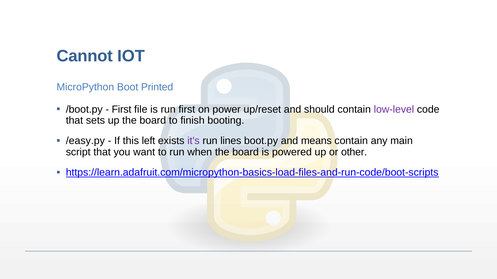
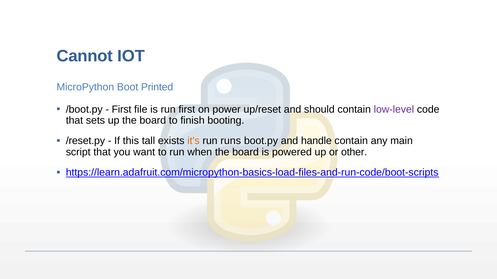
/easy.py: /easy.py -> /reset.py (85, 141)
left: left -> tall (148, 141)
it's colour: purple -> orange (194, 141)
lines: lines -> runs (231, 141)
means: means -> handle (316, 141)
